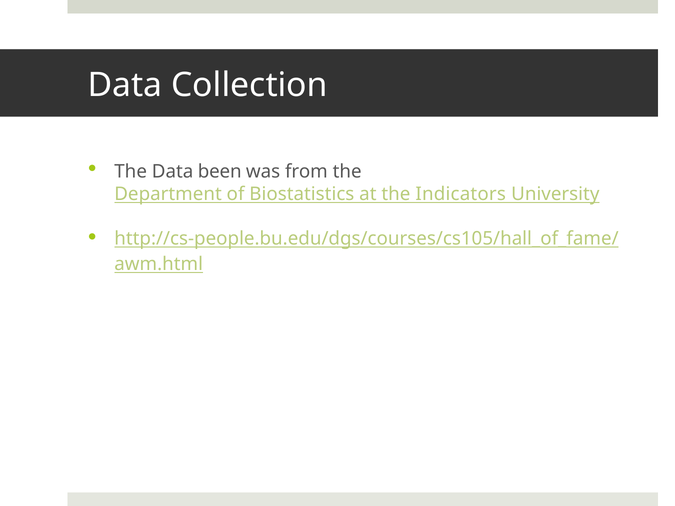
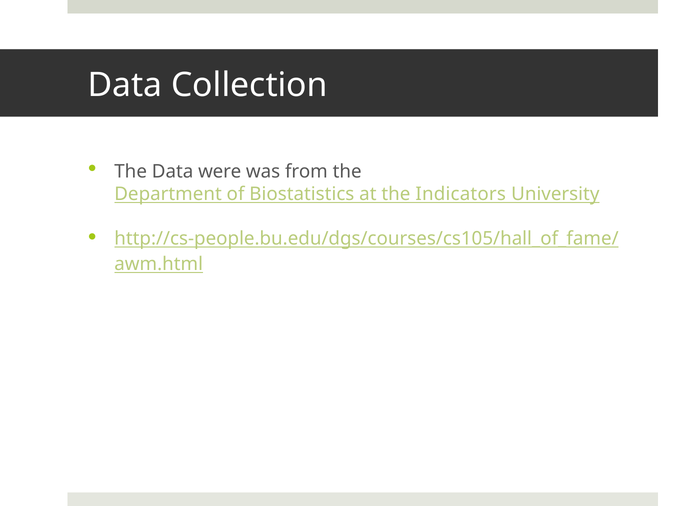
been: been -> were (220, 172)
